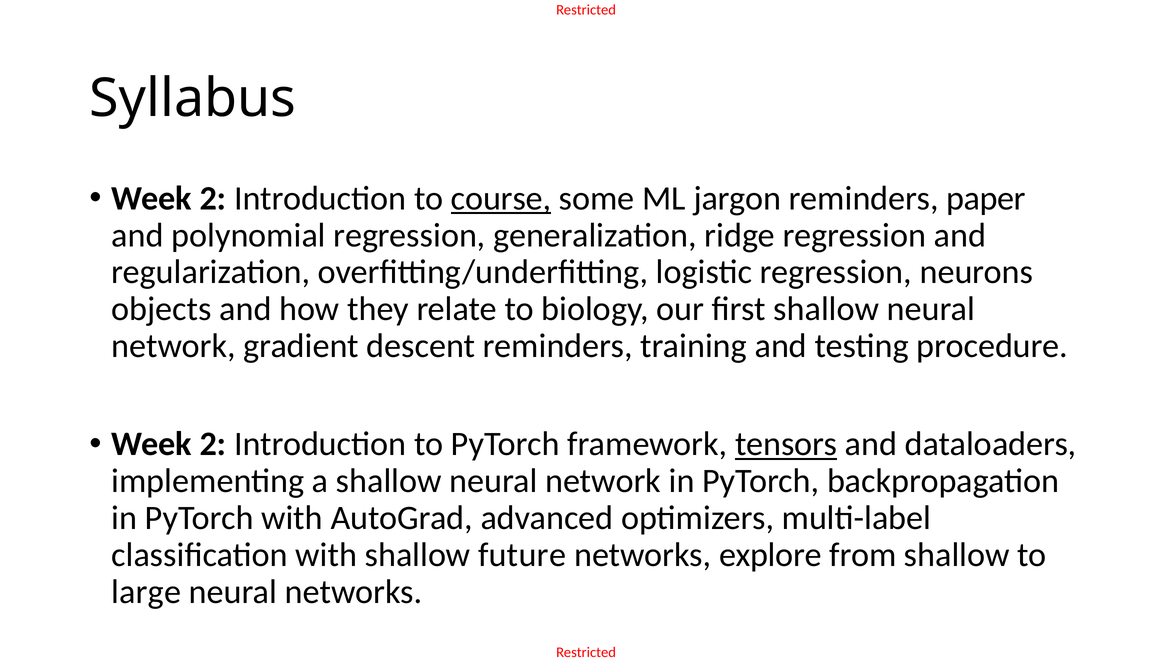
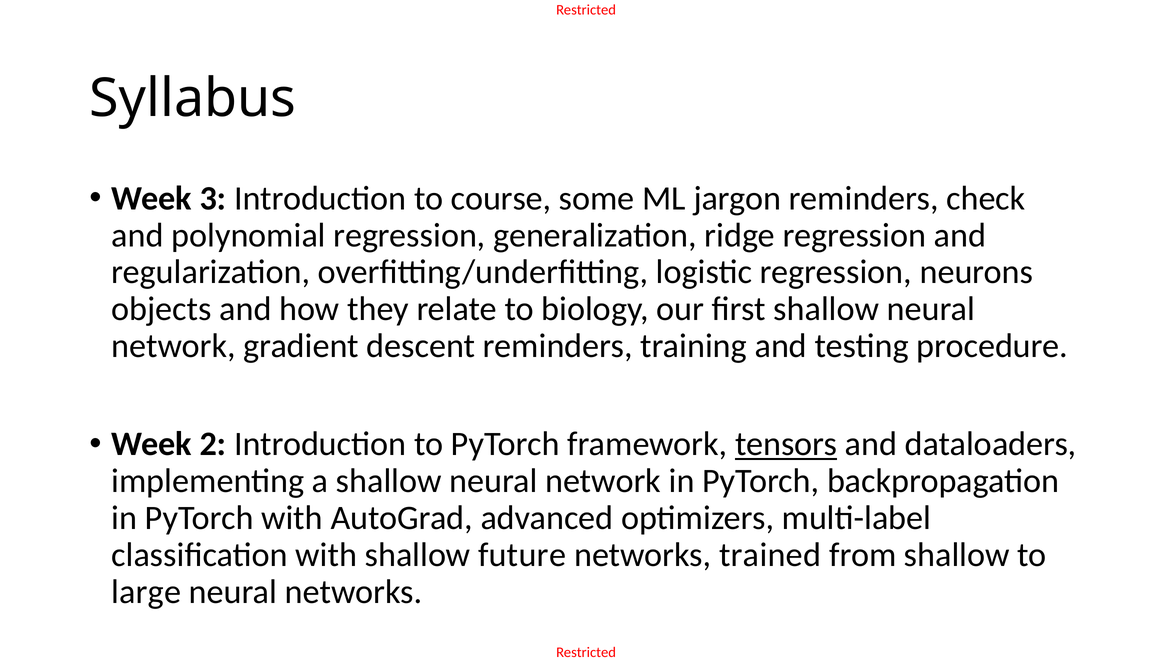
2: 2 -> 3 (213, 198)
course underline: present -> none (501, 198)
paper: paper -> check (986, 198)
explore: explore -> trained (770, 555)
